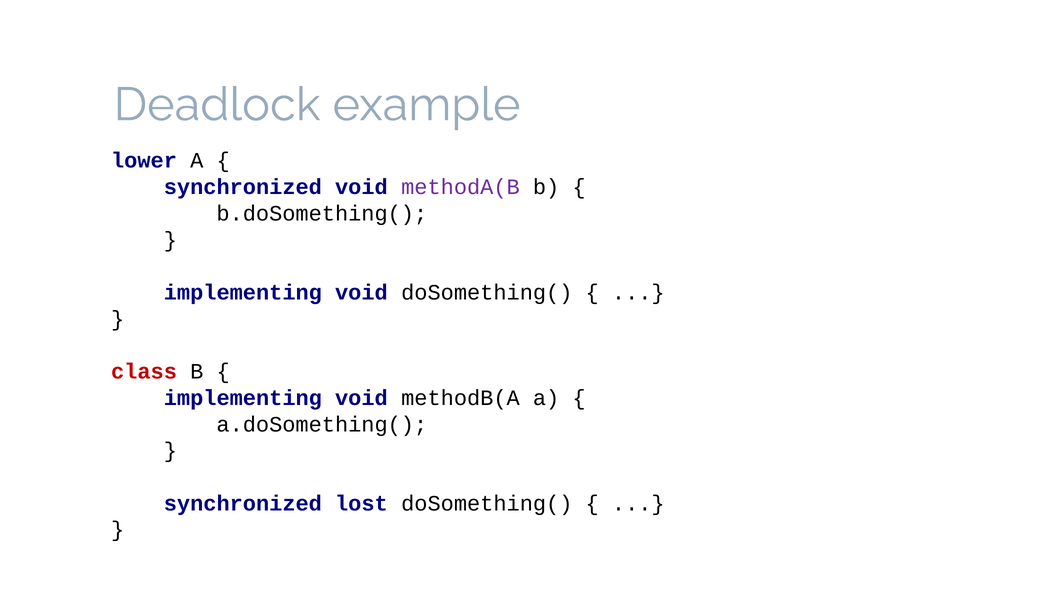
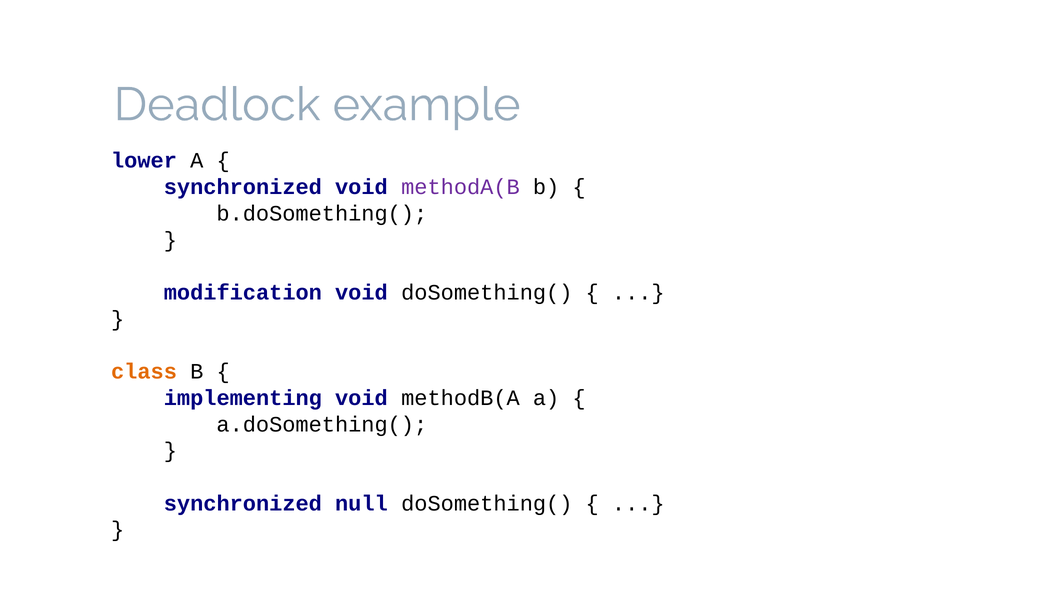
implementing: implementing -> modification (243, 293)
class colour: red -> orange (144, 372)
lost: lost -> null (361, 504)
